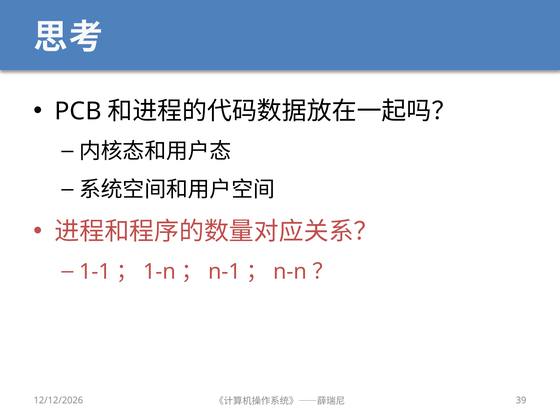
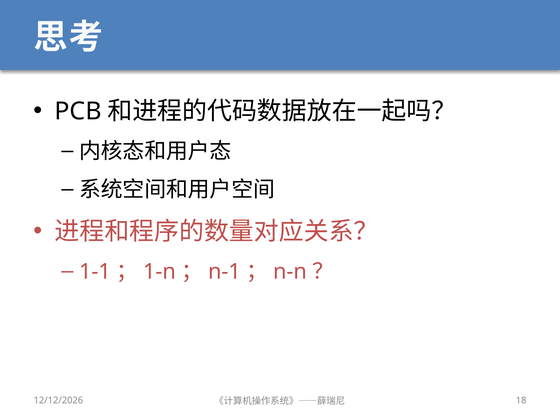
39: 39 -> 18 (521, 400)
